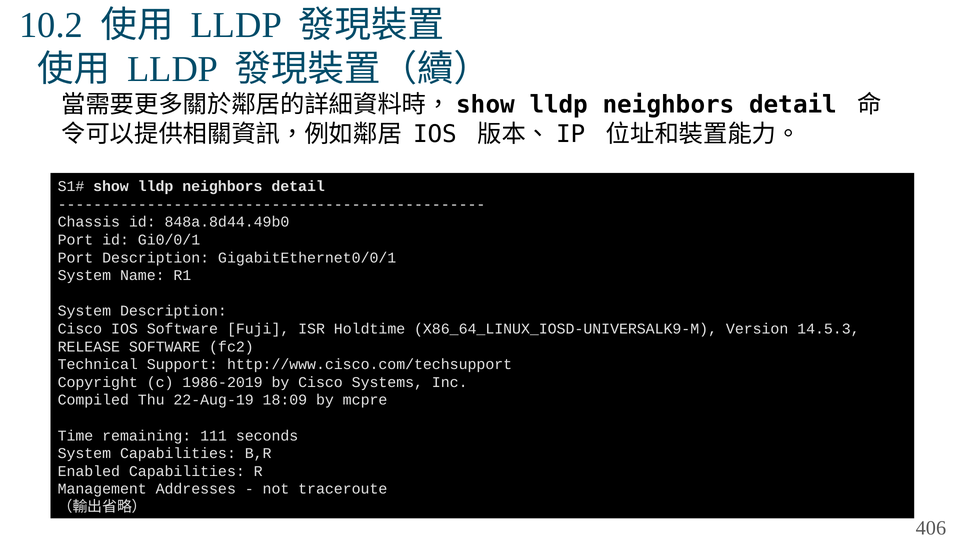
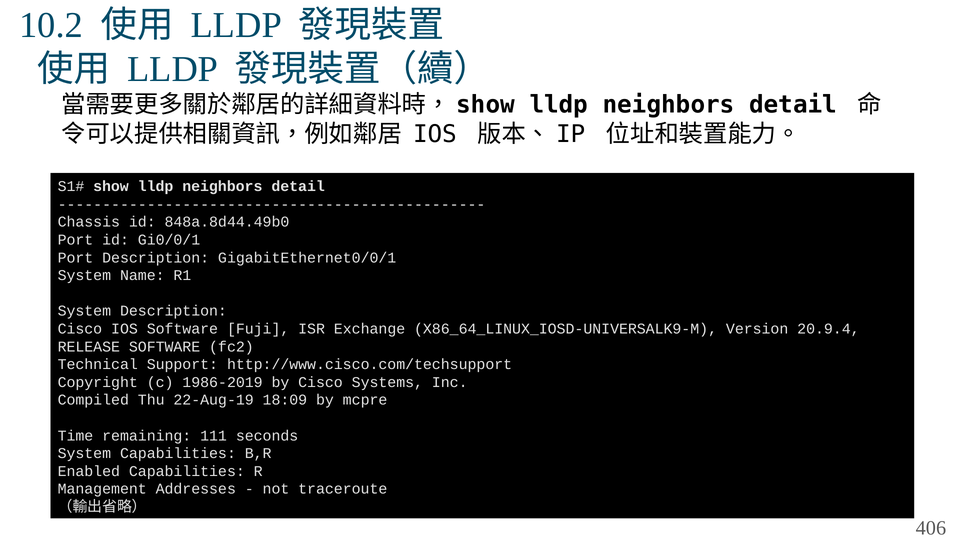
Holdtime: Holdtime -> Exchange (370, 329)
14.5.3: 14.5.3 -> 20.9.4 (828, 329)
